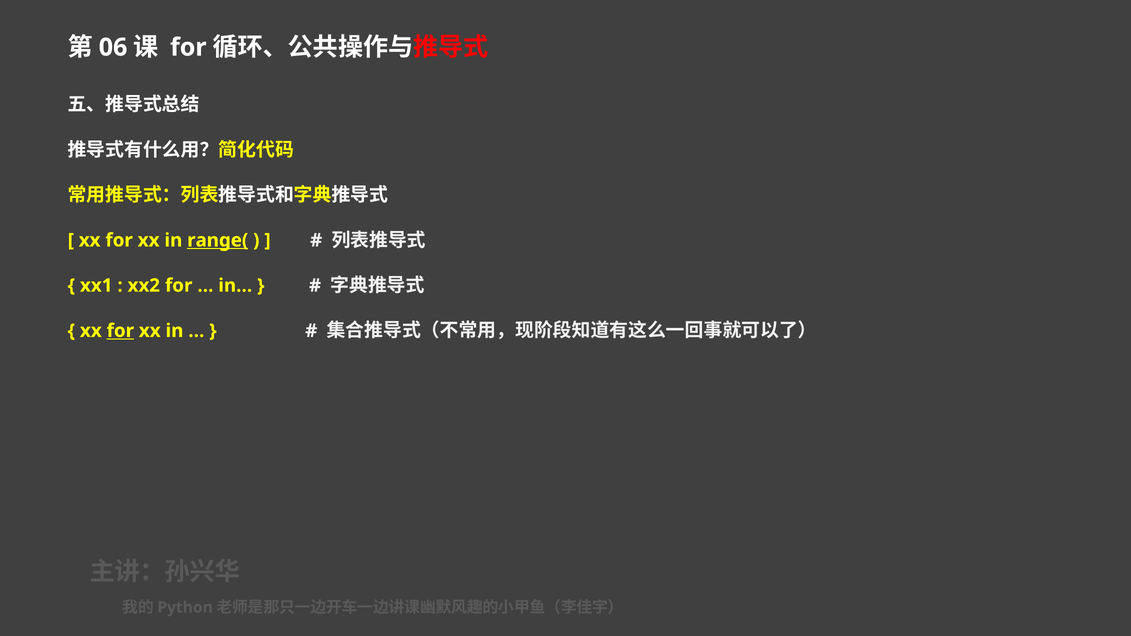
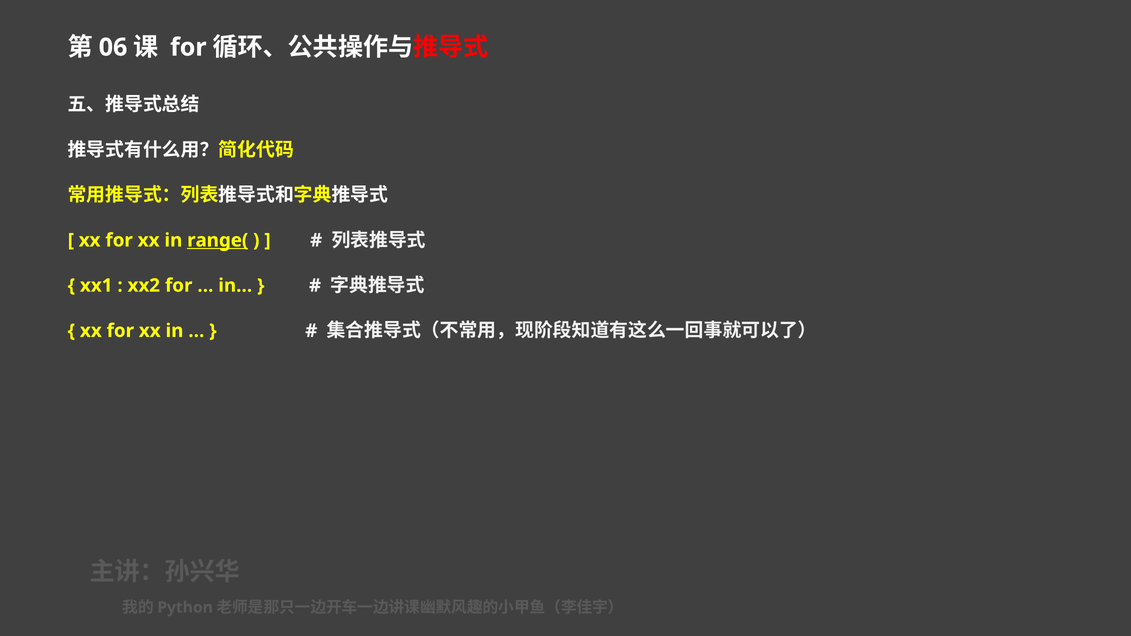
for underline: present -> none (120, 331)
